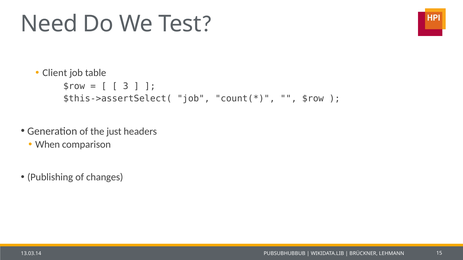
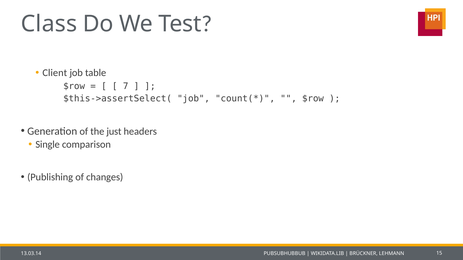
Need: Need -> Class (49, 24)
3: 3 -> 7 (126, 86)
When: When -> Single (48, 145)
